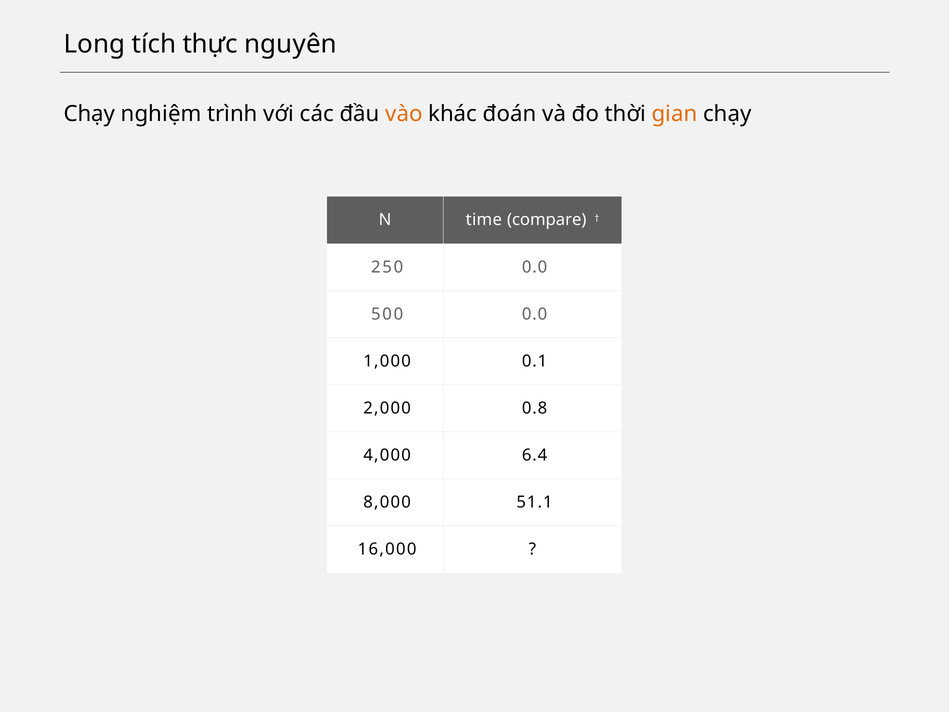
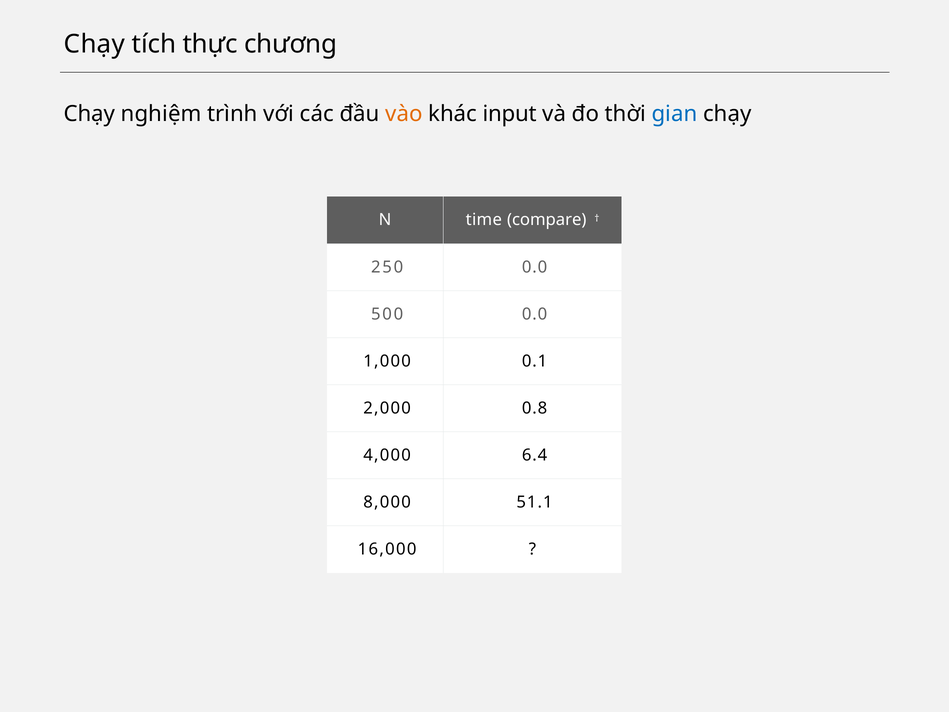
Long: Long -> Chạy (94, 44)
nguyên: nguyên -> chương (291, 44)
đoán: đoán -> input (510, 114)
gian colour: orange -> blue (675, 114)
